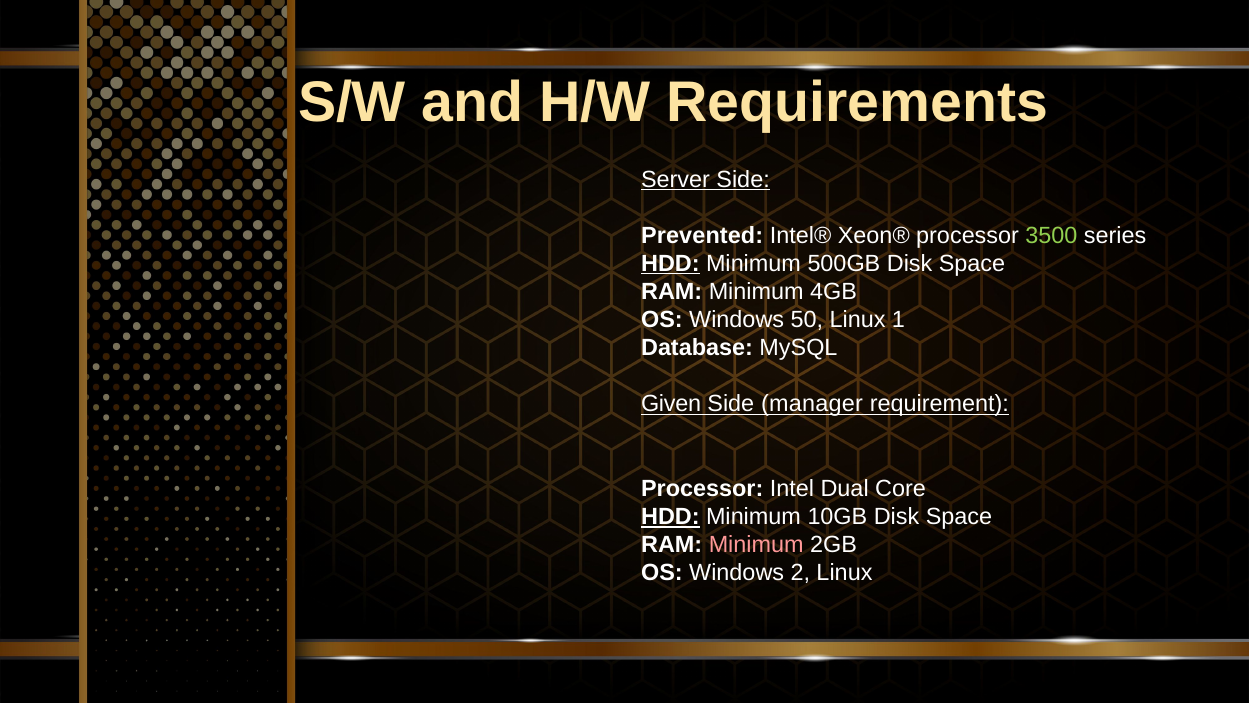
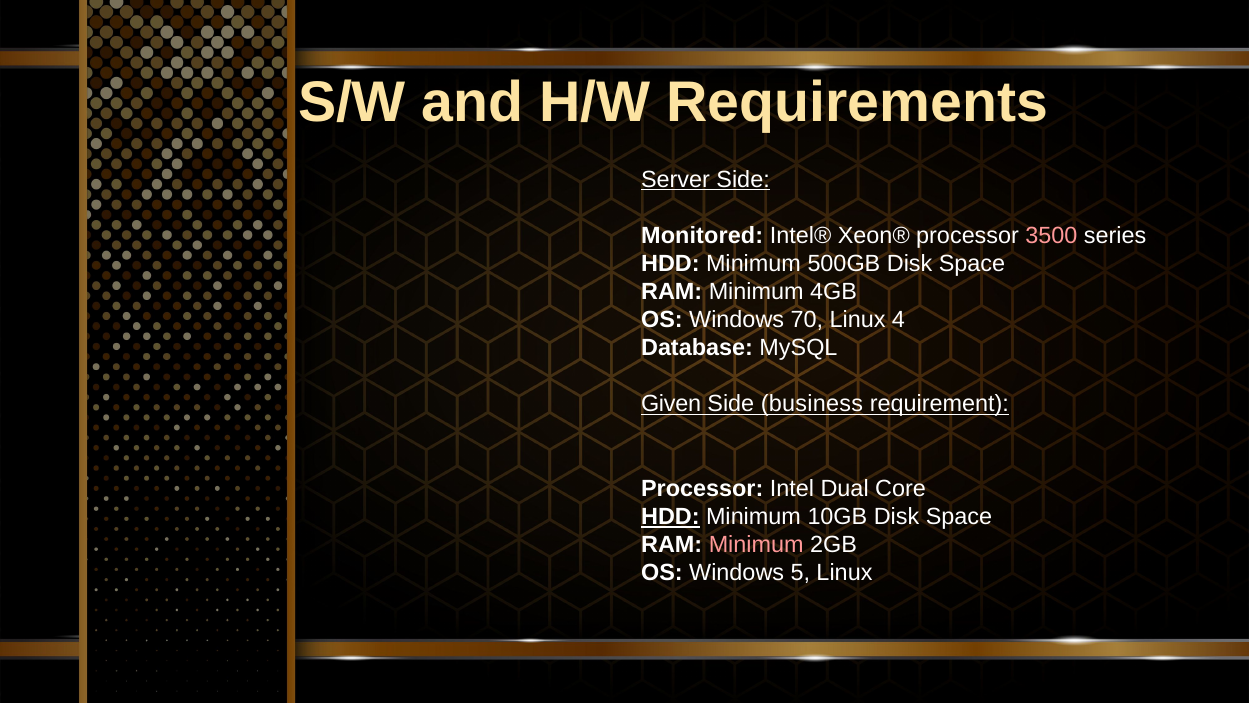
Prevented: Prevented -> Monitored (702, 235)
3500 colour: light green -> pink (1051, 235)
HDD underline: present -> none (670, 263)
50: 50 -> 70 (807, 320)
1: 1 -> 4 (898, 320)
manager: manager -> business (812, 404)
2: 2 -> 5 (800, 573)
